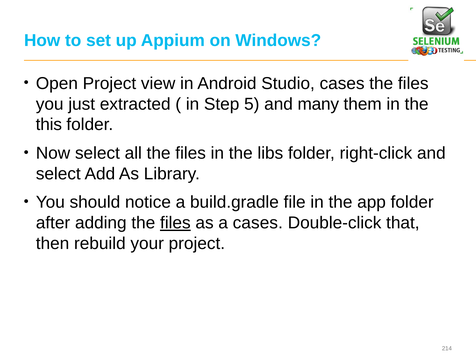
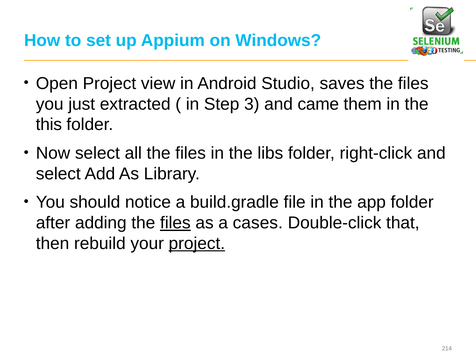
Studio cases: cases -> saves (342, 83)
5: 5 -> 3 (252, 104)
many: many -> came (318, 104)
project underline: none -> present (197, 244)
